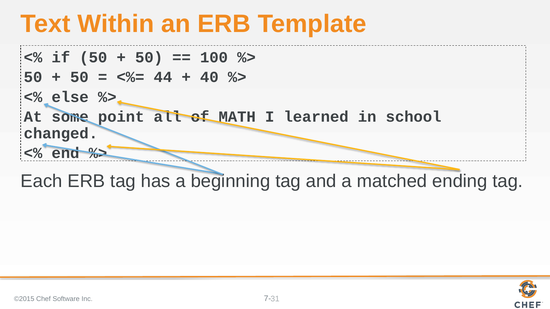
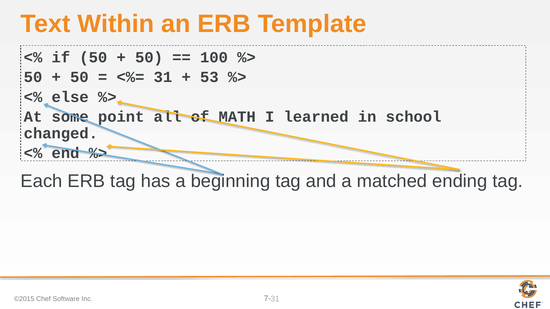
44: 44 -> 31 (163, 77)
40: 40 -> 53 (209, 77)
